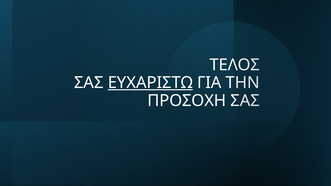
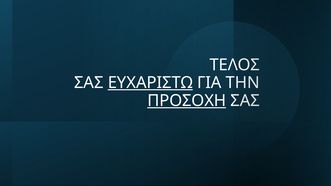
ΠΡΟΣΟΧΗ underline: none -> present (187, 101)
